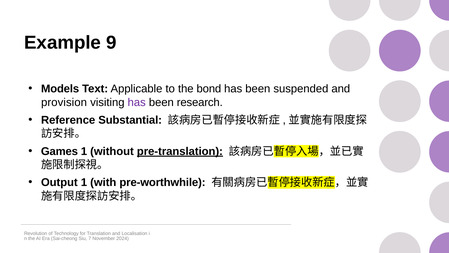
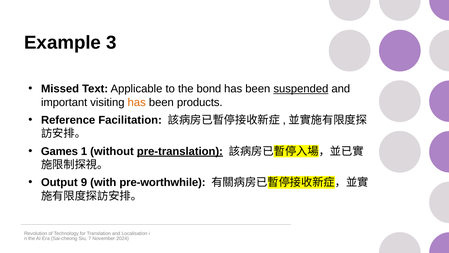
9: 9 -> 3 (111, 43)
Models: Models -> Missed (60, 89)
suspended underline: none -> present (301, 89)
provision: provision -> important (64, 102)
has colour: purple -> orange (137, 102)
research: research -> products (200, 102)
Substantial: Substantial -> Facilitation (130, 120)
Output 1: 1 -> 9 (84, 182)
